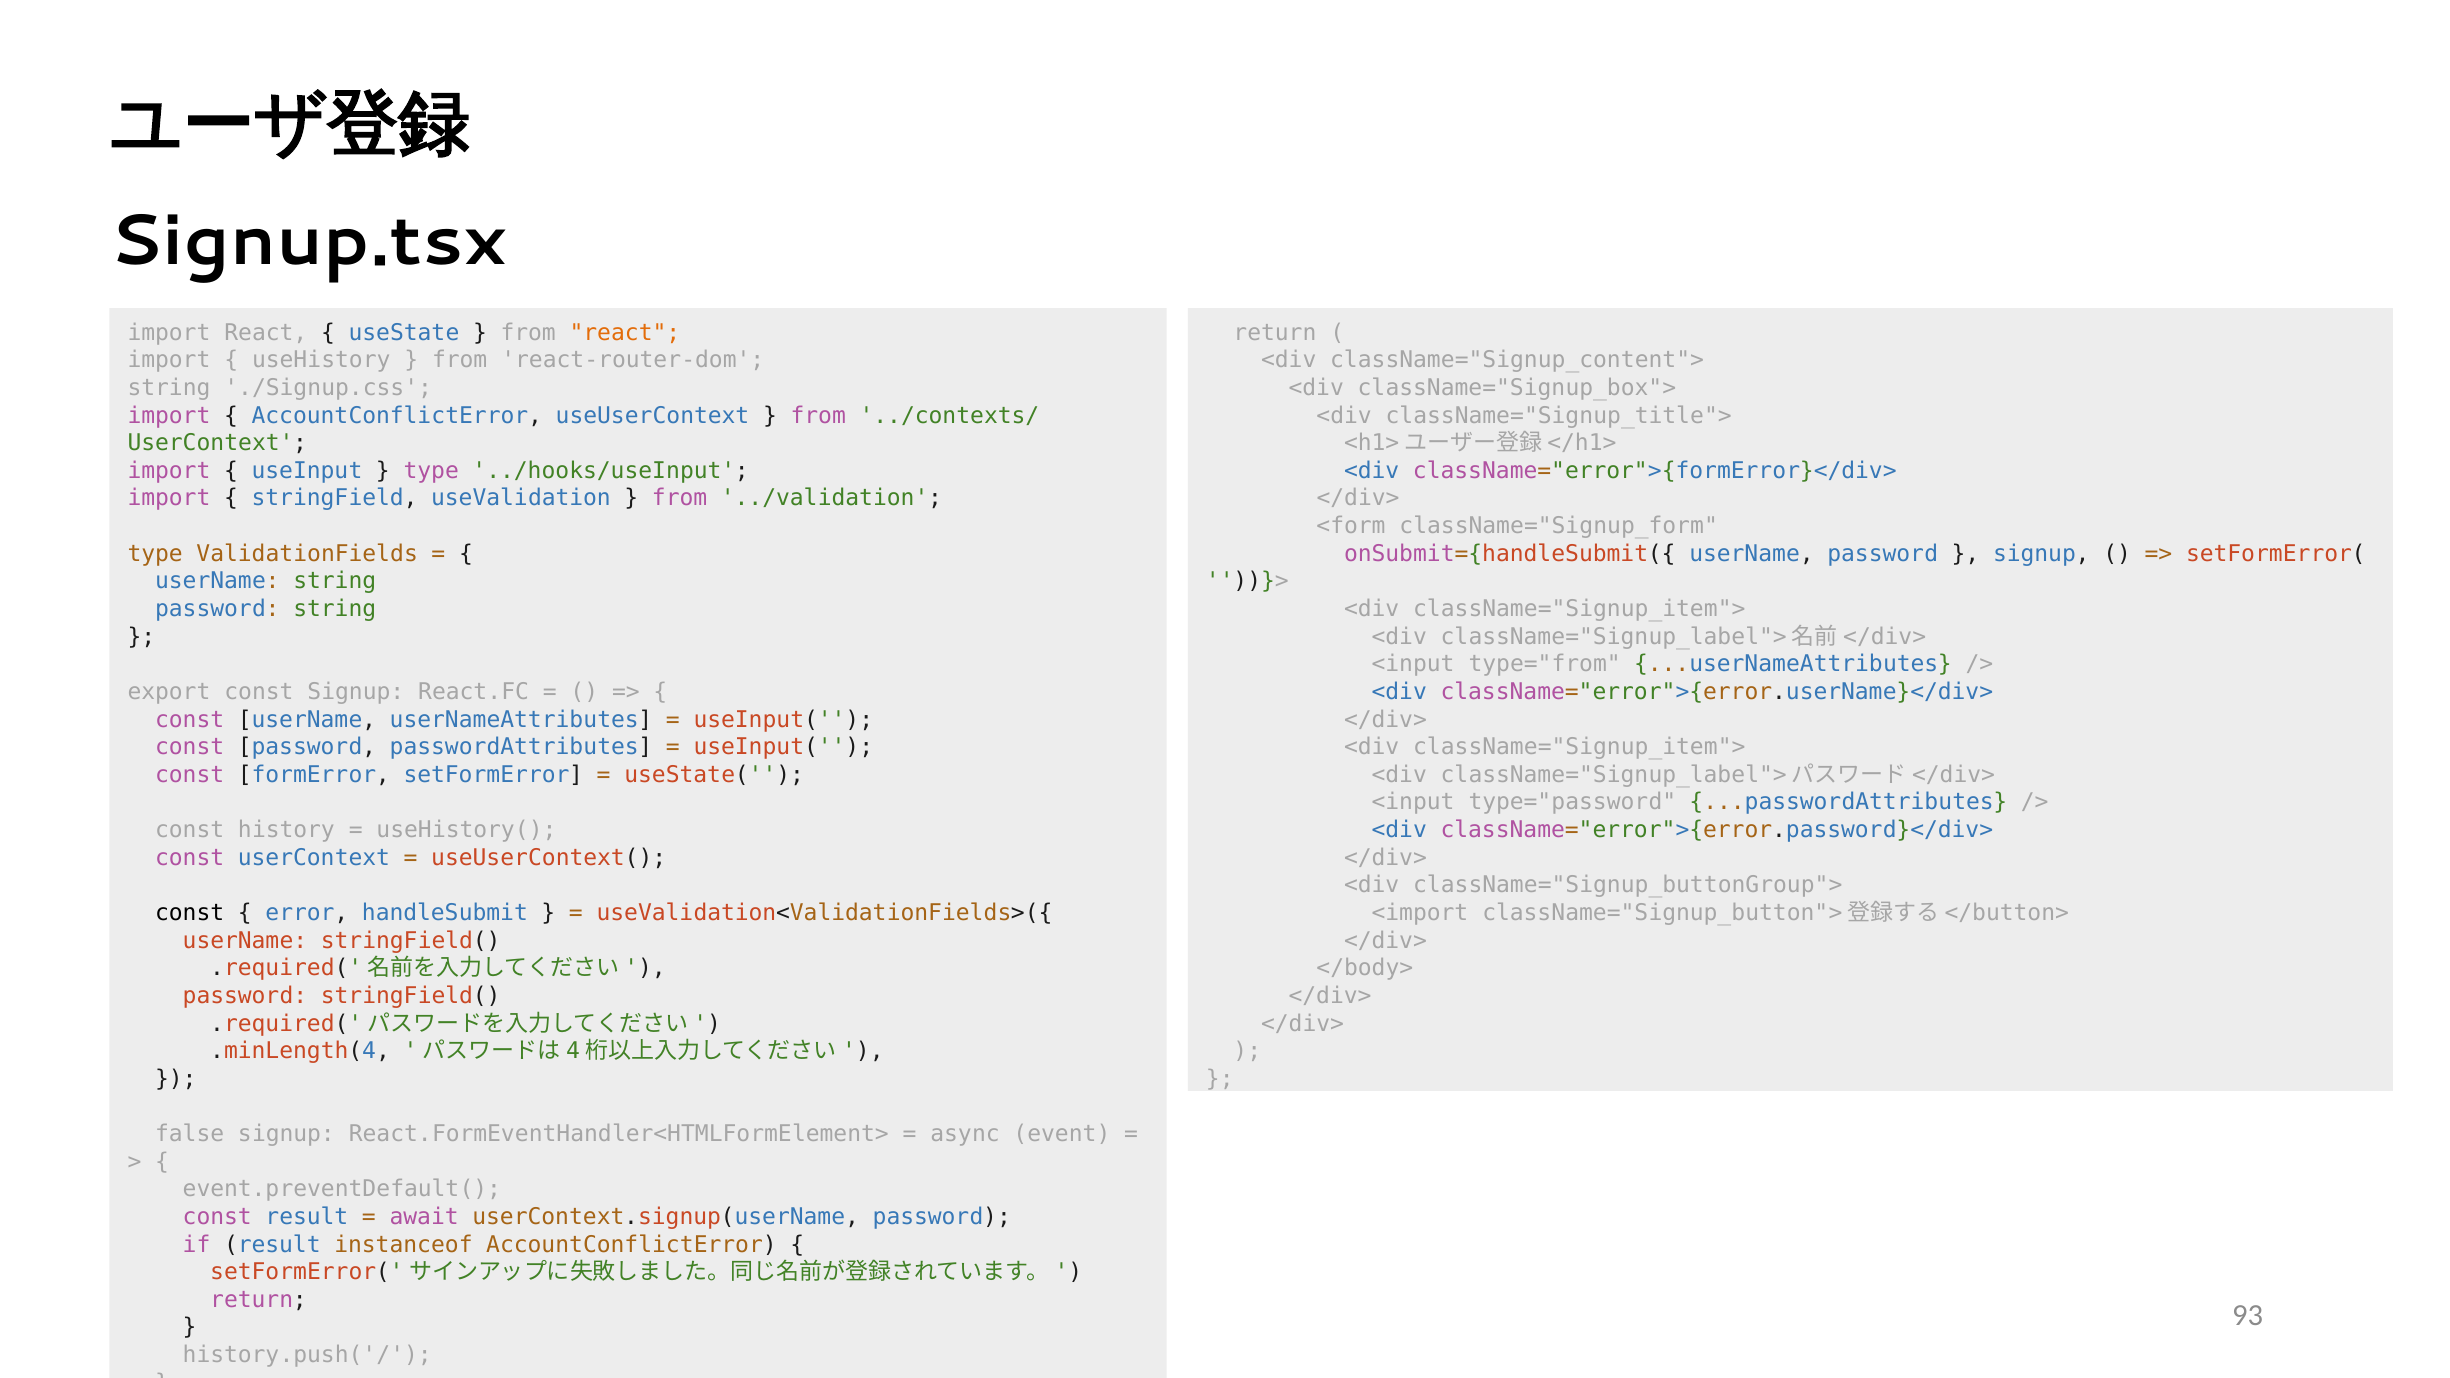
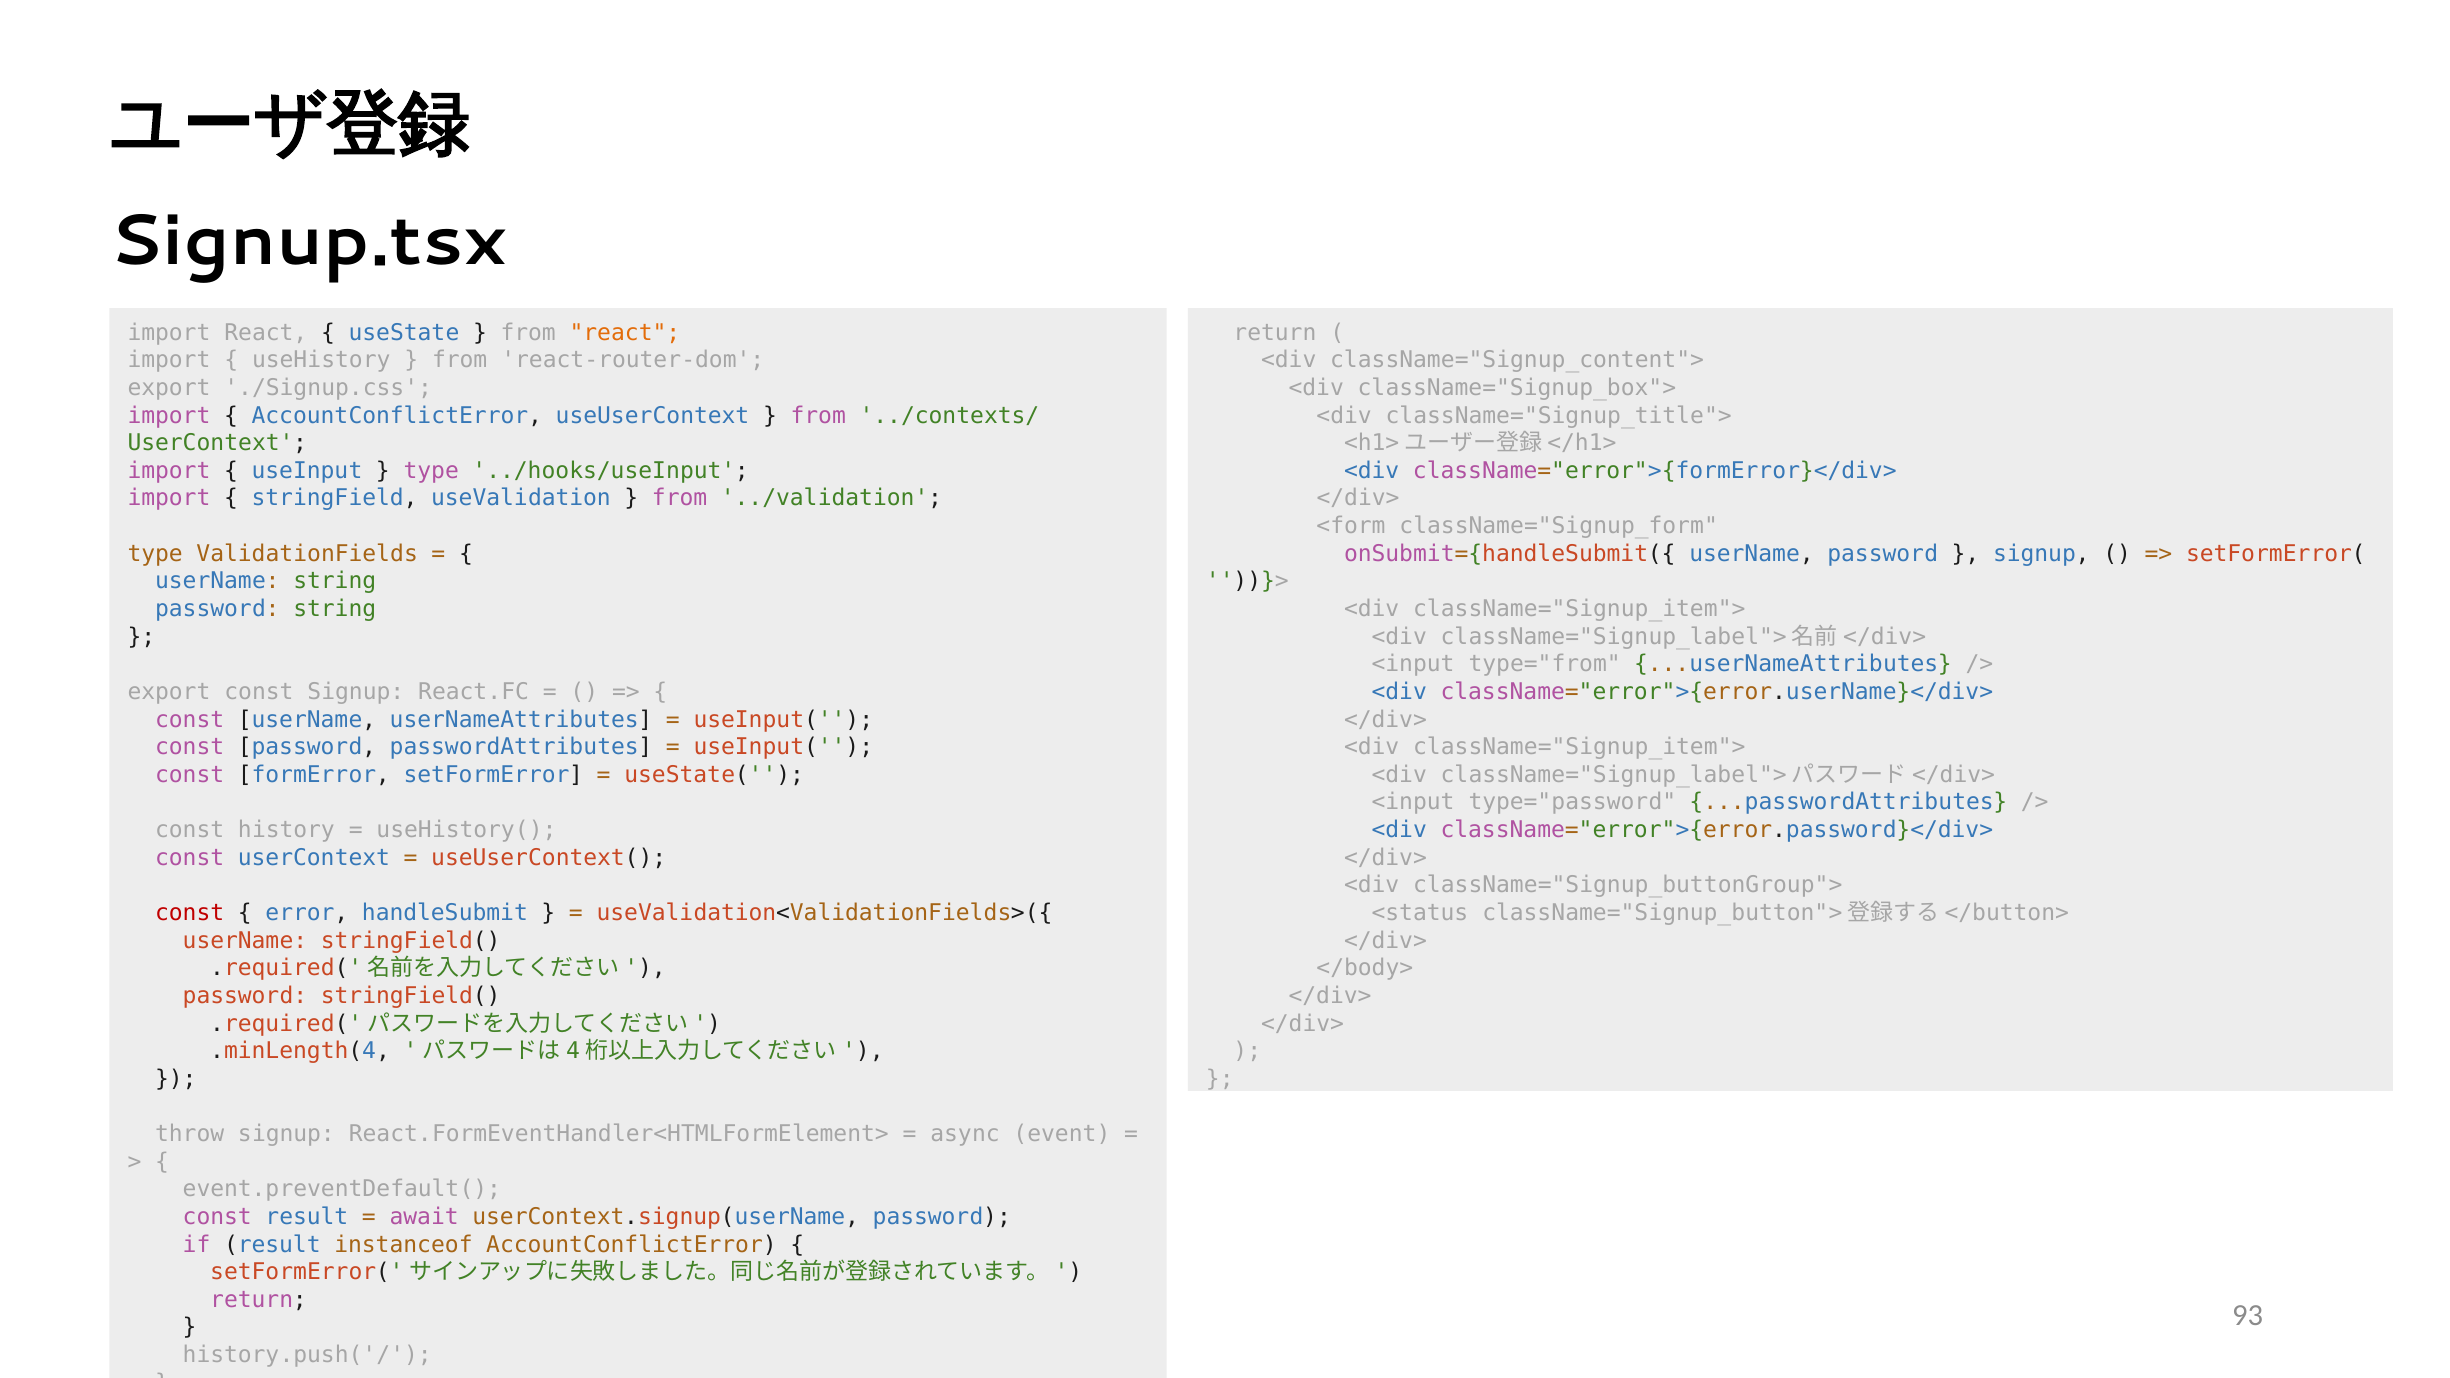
string: string -> export (169, 388)
const colour: black -> red (190, 913)
<import: <import -> <status (1420, 913)
false: false -> throw (190, 1134)
